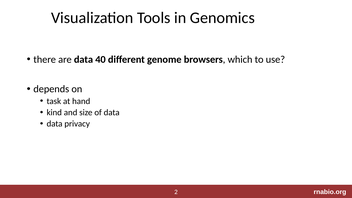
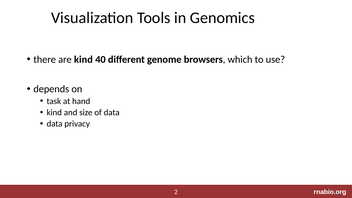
are data: data -> kind (83, 60)
